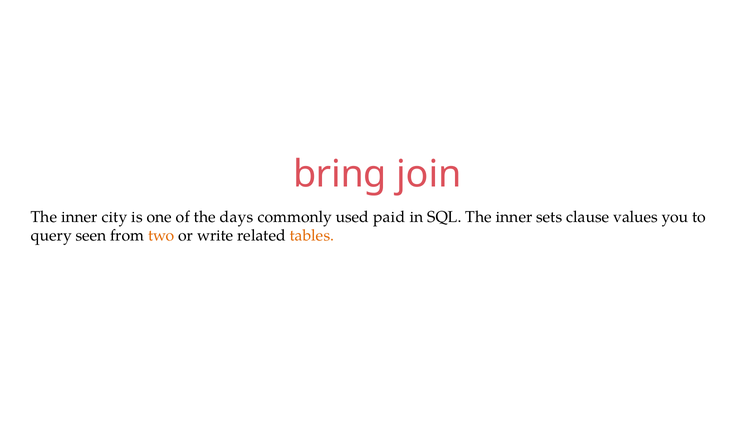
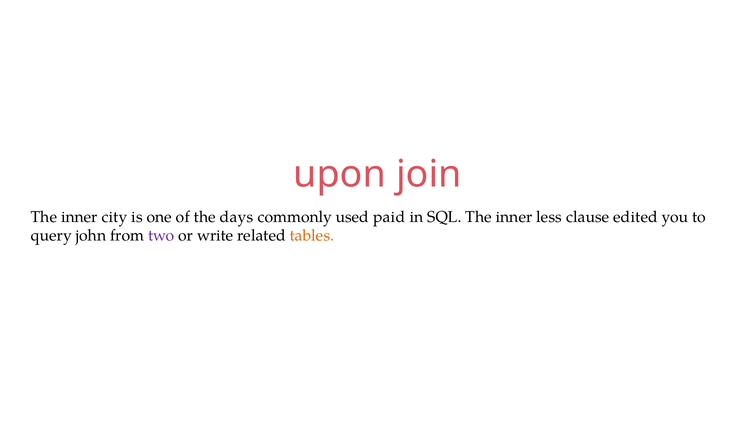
bring: bring -> upon (340, 174)
sets: sets -> less (549, 217)
values: values -> edited (636, 217)
seen: seen -> john (91, 236)
two colour: orange -> purple (161, 236)
